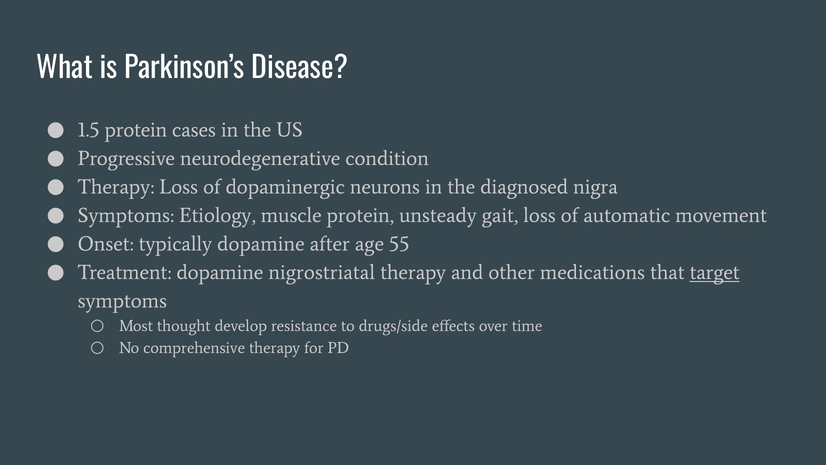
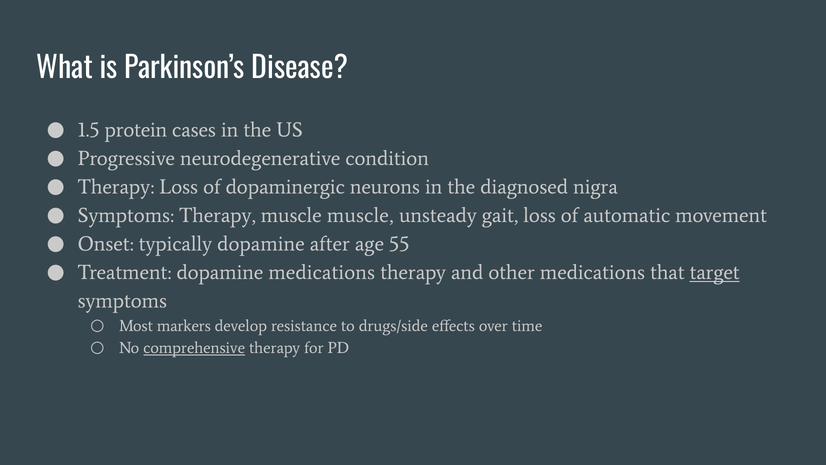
Symptoms Etiology: Etiology -> Therapy (217, 215)
muscle protein: protein -> muscle (360, 215)
dopamine nigrostriatal: nigrostriatal -> medications (322, 272)
thought: thought -> markers (184, 325)
comprehensive underline: none -> present (194, 348)
